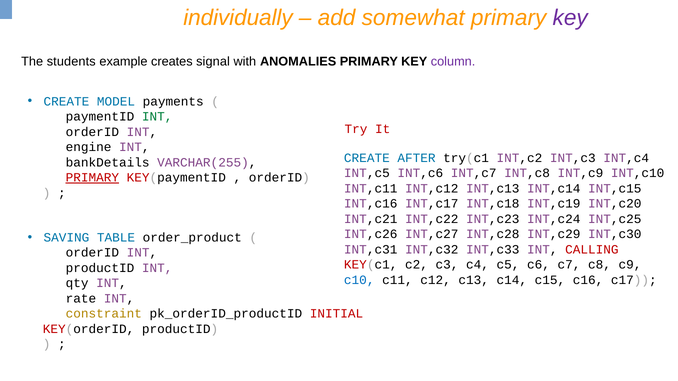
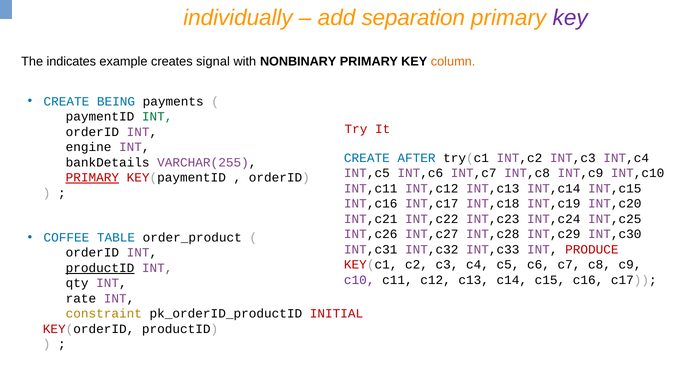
somewhat: somewhat -> separation (413, 18)
students: students -> indicates (71, 62)
ANOMALIES: ANOMALIES -> NONBINARY (298, 62)
column colour: purple -> orange (453, 62)
MODEL: MODEL -> BEING (116, 102)
SAVING: SAVING -> COFFEE (66, 238)
CALLING: CALLING -> PRODUCE (592, 250)
productID underline: none -> present (100, 268)
c10 colour: blue -> purple (359, 280)
